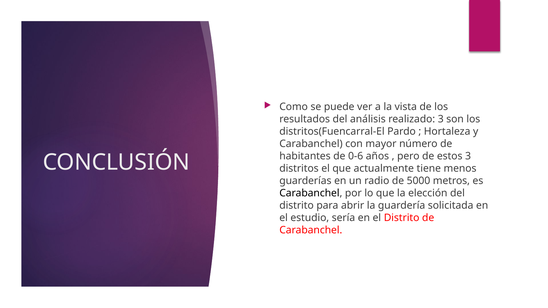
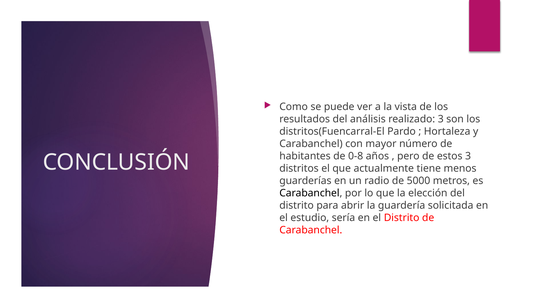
0-6: 0-6 -> 0-8 (356, 156)
